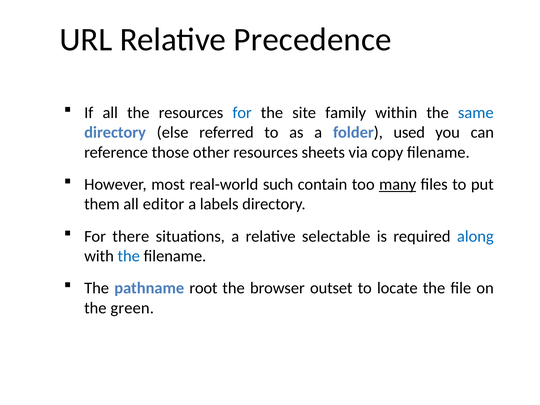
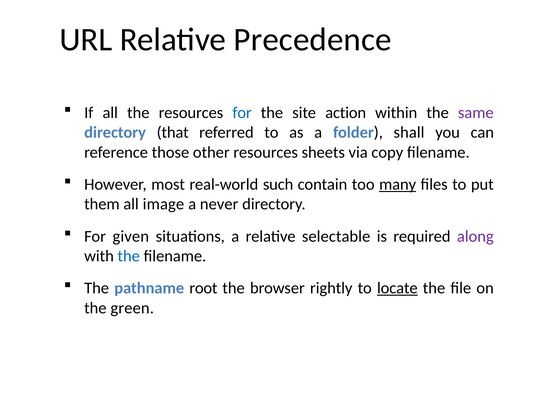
family: family -> action (346, 113)
same colour: blue -> purple (476, 113)
else: else -> that (173, 133)
used: used -> shall (409, 133)
editor: editor -> image (163, 204)
labels: labels -> never (219, 204)
there: there -> given (131, 236)
along colour: blue -> purple (475, 236)
outset: outset -> rightly (331, 288)
locate underline: none -> present (397, 288)
